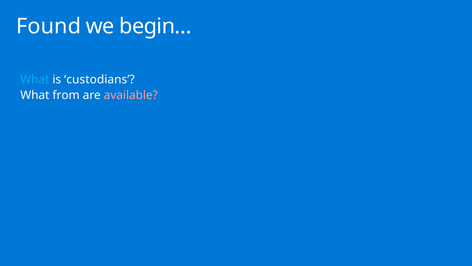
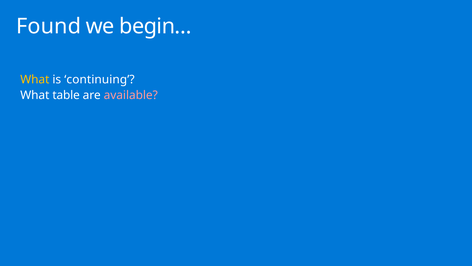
What colour: light blue -> yellow (35, 79)
custodians: custodians -> continuing (99, 79)
from: from -> table (66, 95)
